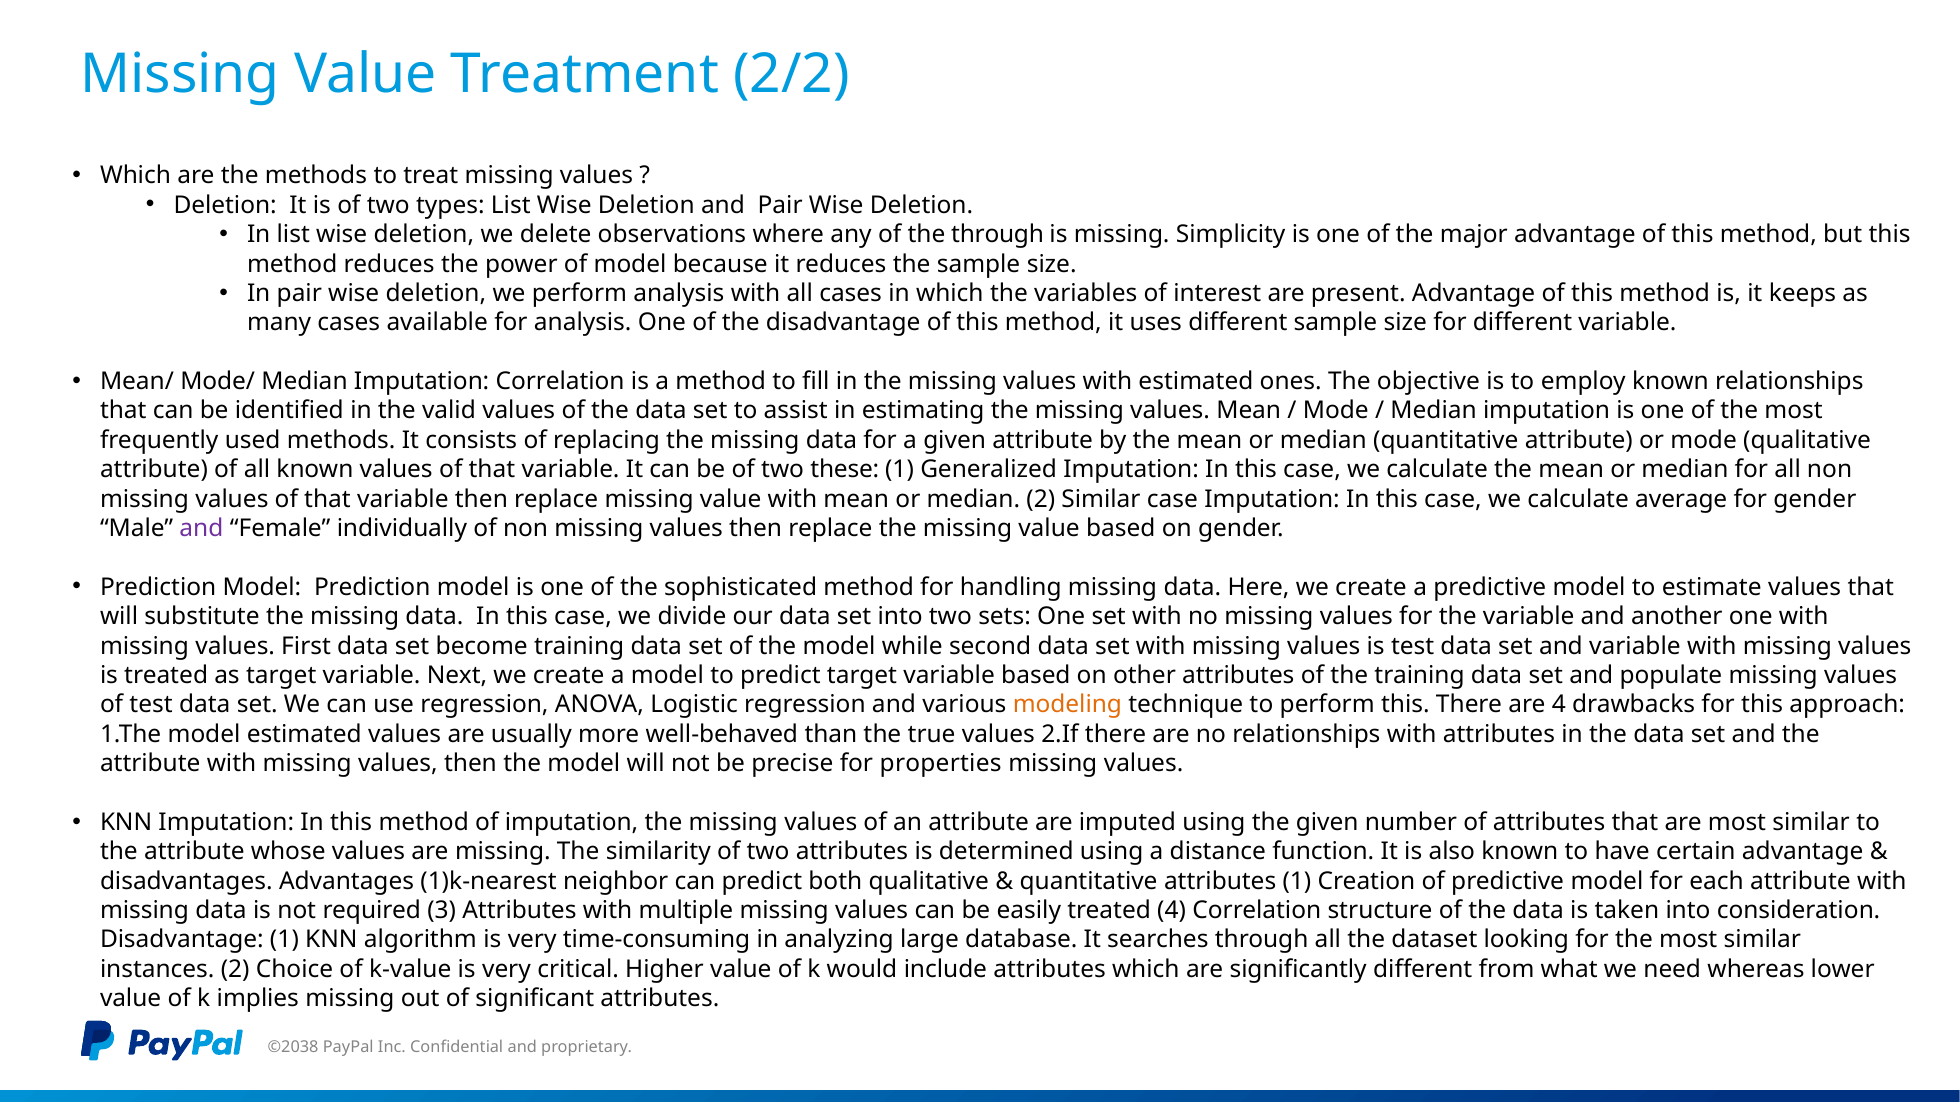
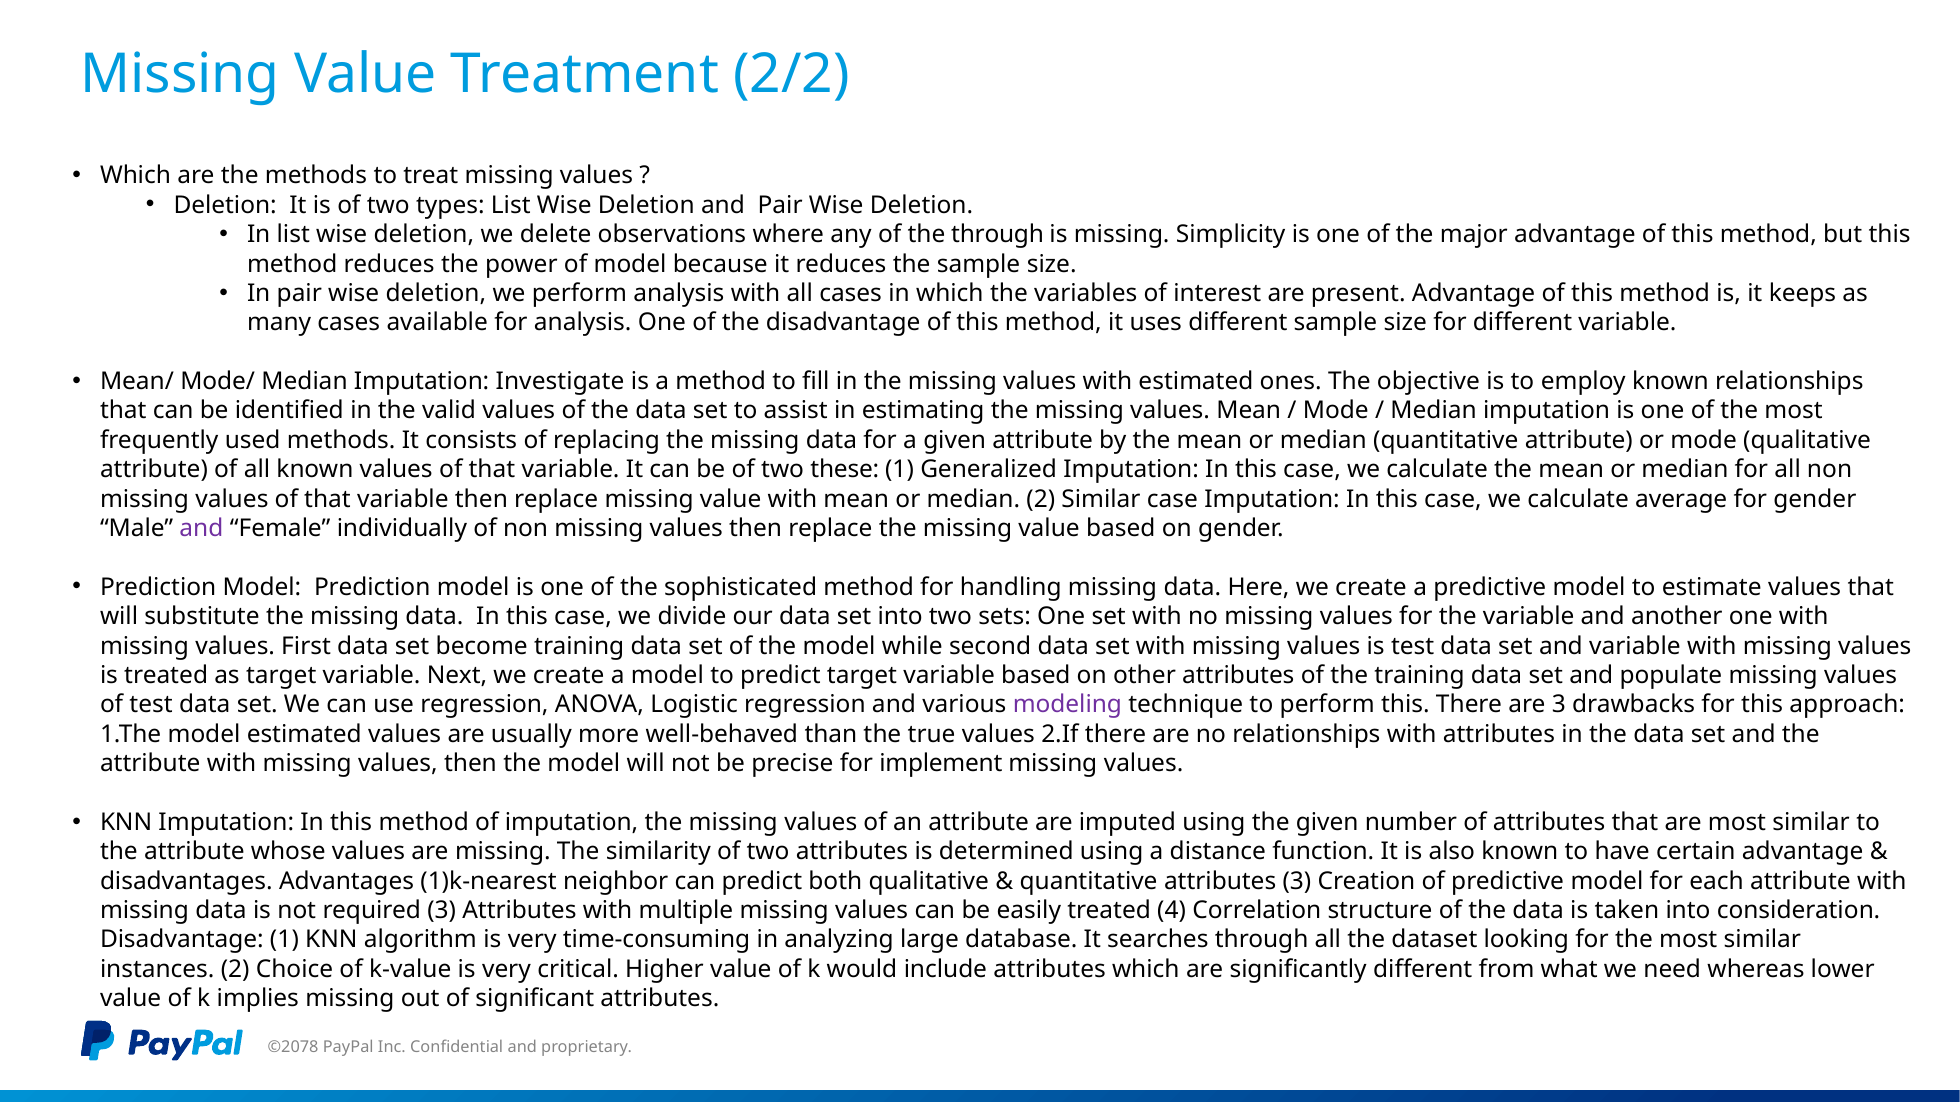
Imputation Correlation: Correlation -> Investigate (560, 382)
modeling colour: orange -> purple (1067, 705)
are 4: 4 -> 3 (1559, 705)
properties: properties -> implement (941, 764)
attributes 1: 1 -> 3 (1297, 881)
©2038: ©2038 -> ©2078 (293, 1048)
